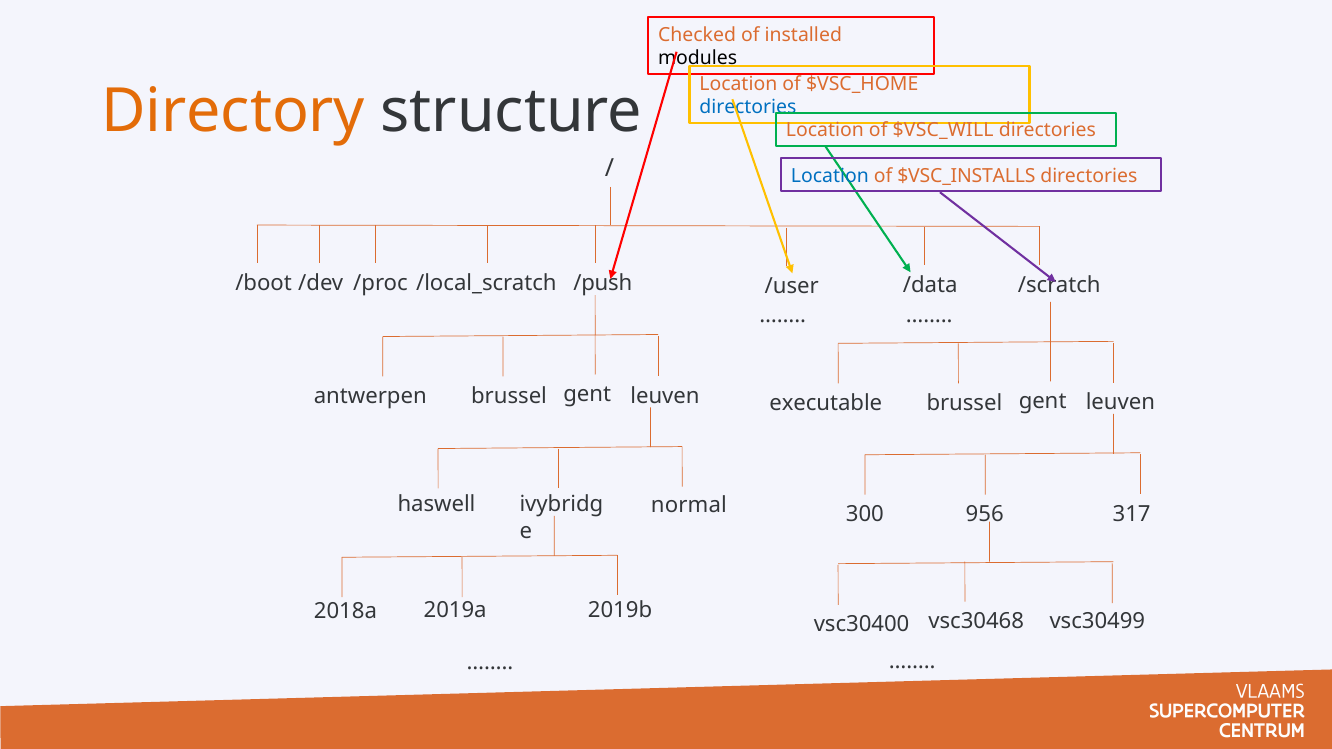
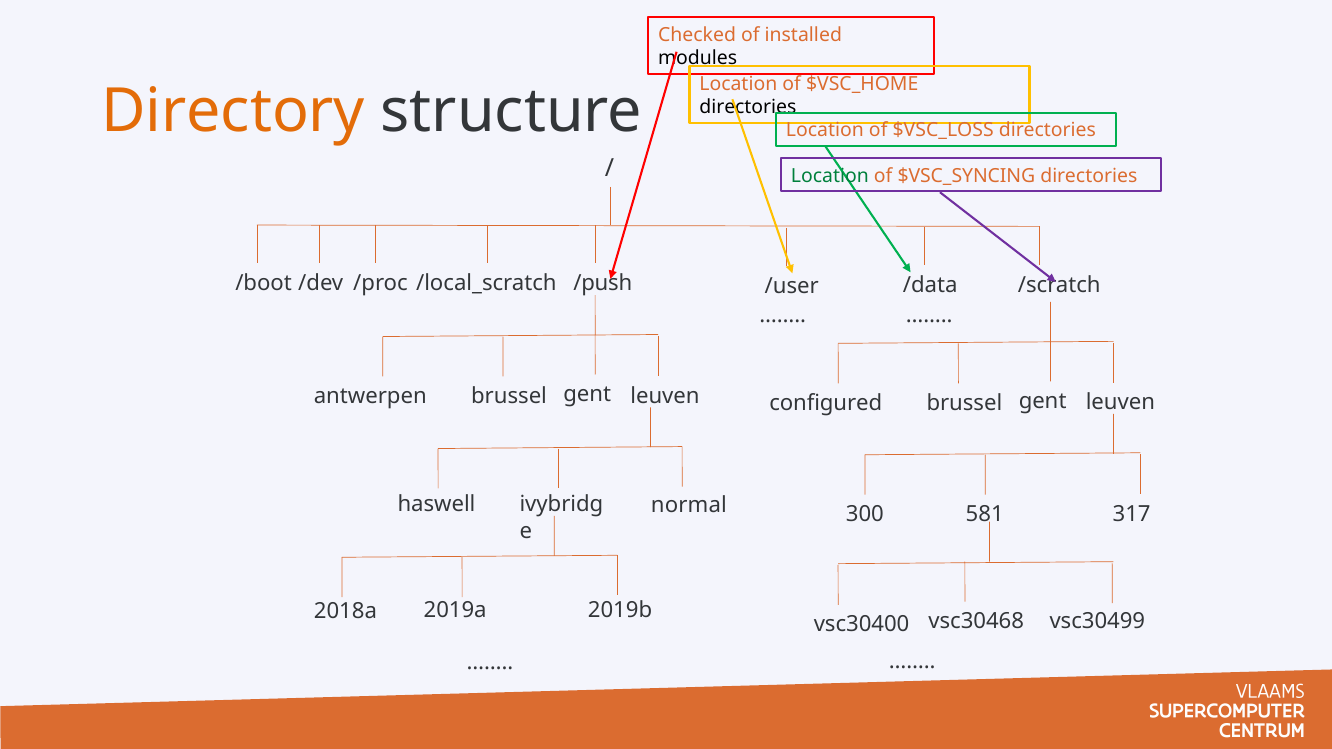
directories colour: blue -> black (748, 107)
$VSC_WILL: $VSC_WILL -> $VSC_LOSS (943, 131)
Location colour: blue -> green (830, 176)
$VSC_INSTALLS: $VSC_INSTALLS -> $VSC_SYNCING (966, 176)
executable: executable -> configured (826, 403)
956: 956 -> 581 (985, 515)
